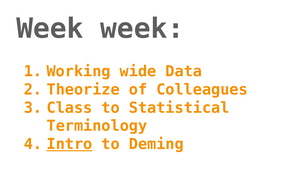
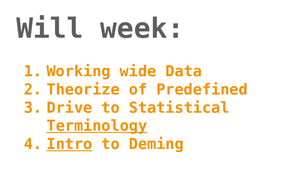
Week: Week -> Will (50, 29)
Colleagues: Colleagues -> Predefined (202, 89)
Class: Class -> Drive (69, 108)
Terminology underline: none -> present (97, 126)
